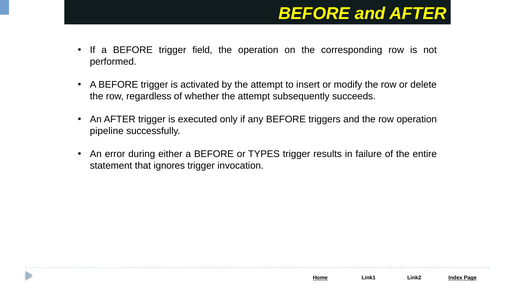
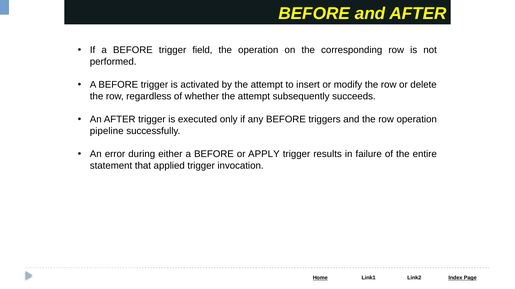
TYPES: TYPES -> APPLY (264, 154)
ignores: ignores -> applied (169, 166)
